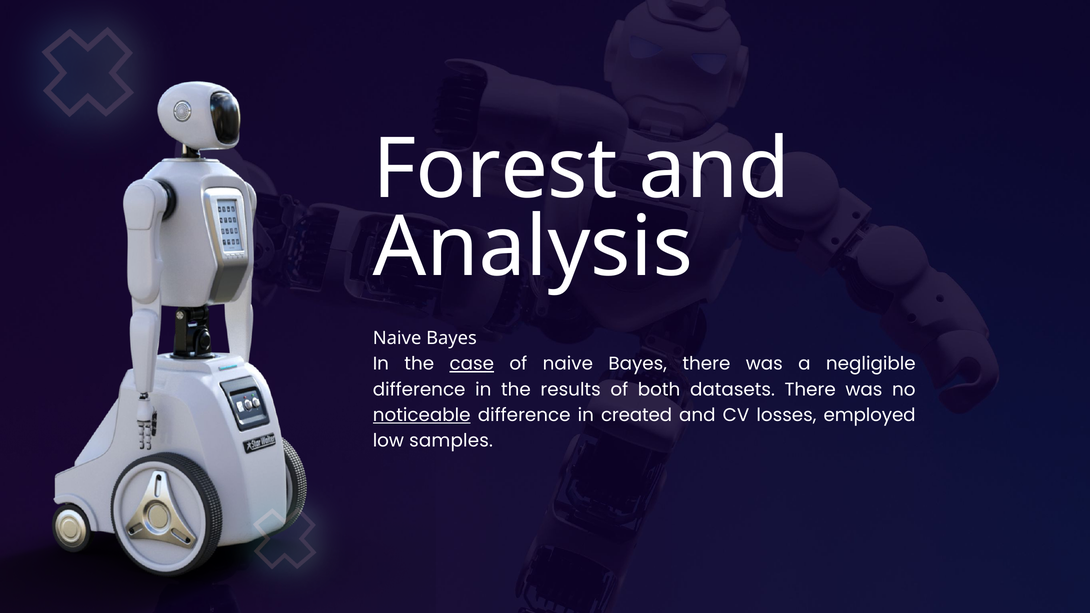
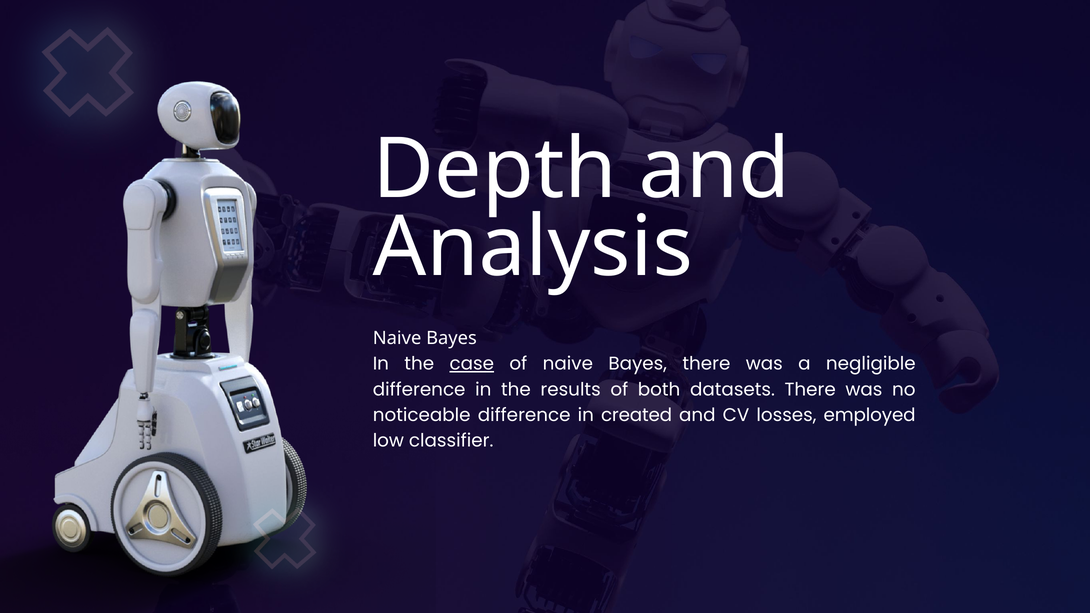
Forest: Forest -> Depth (495, 169)
noticeable underline: present -> none (422, 415)
samples: samples -> classifier (451, 441)
